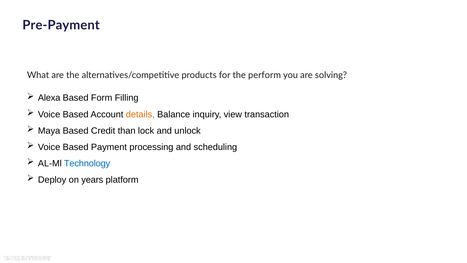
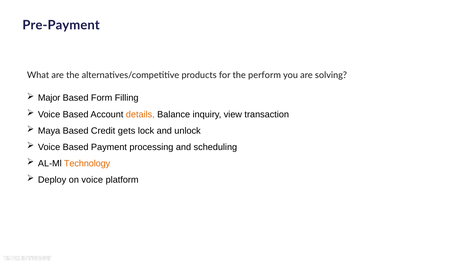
Alexa: Alexa -> Major (49, 98)
than: than -> gets (127, 131)
Technology colour: blue -> orange (87, 163)
on years: years -> voice (92, 180)
